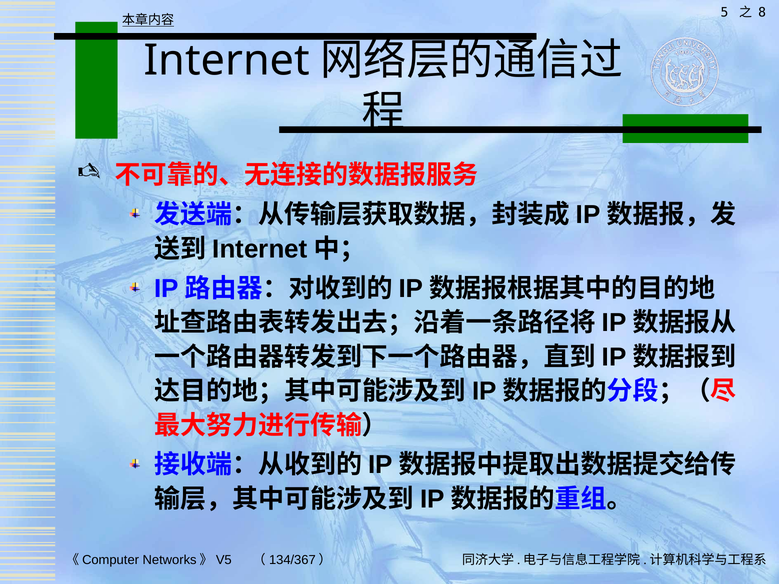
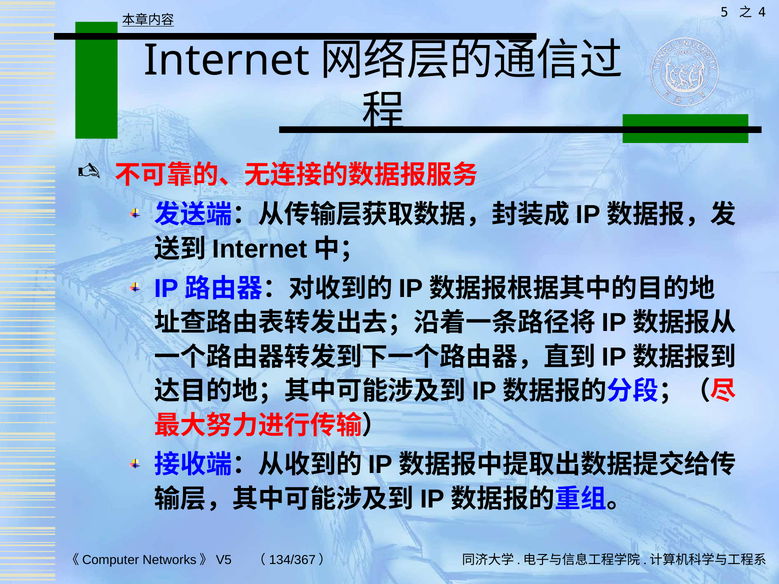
8: 8 -> 4 (762, 13)
